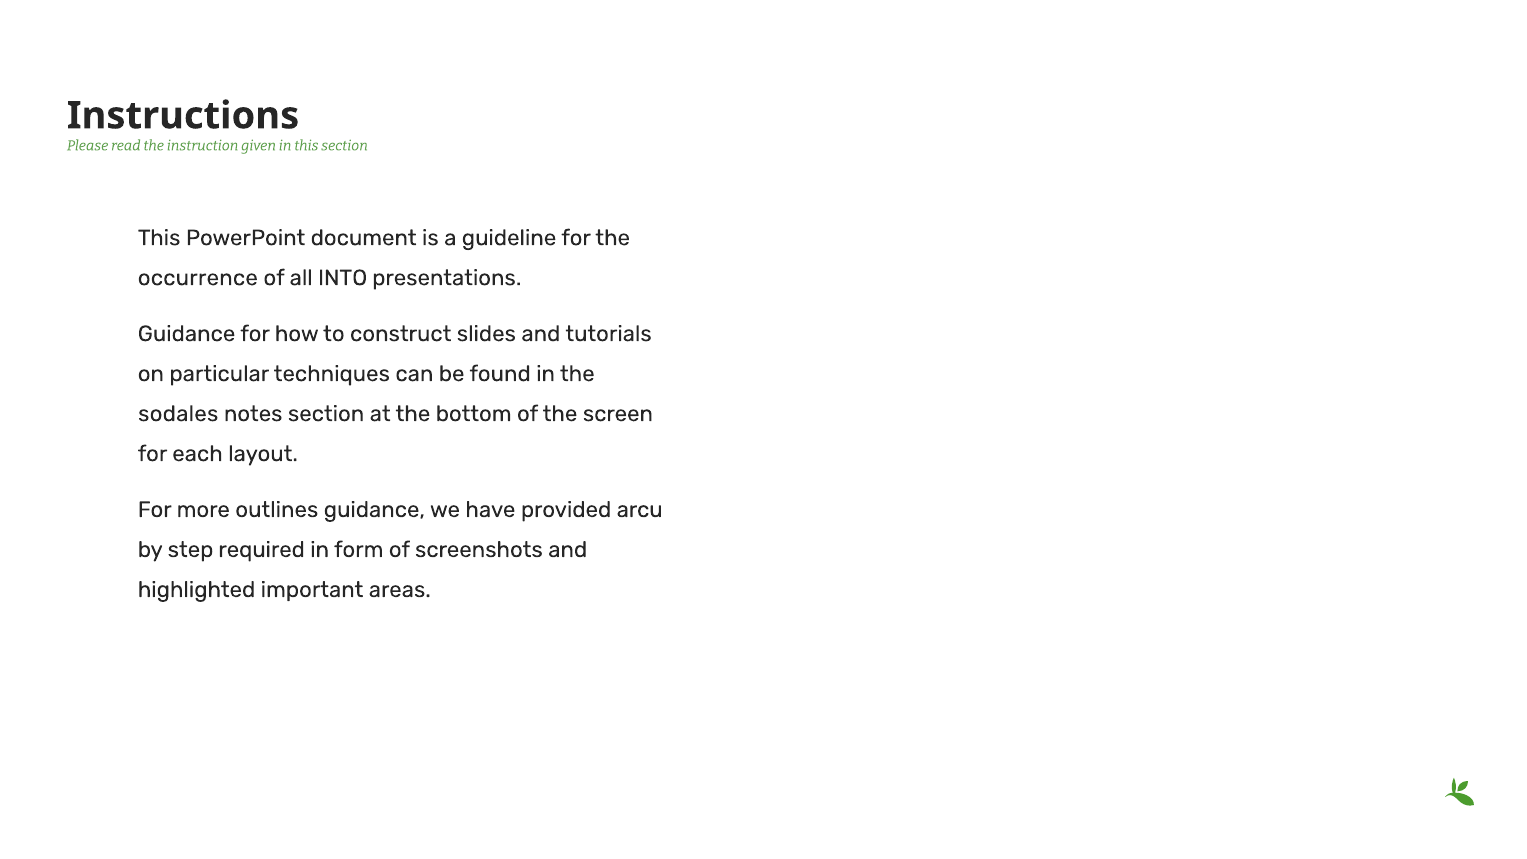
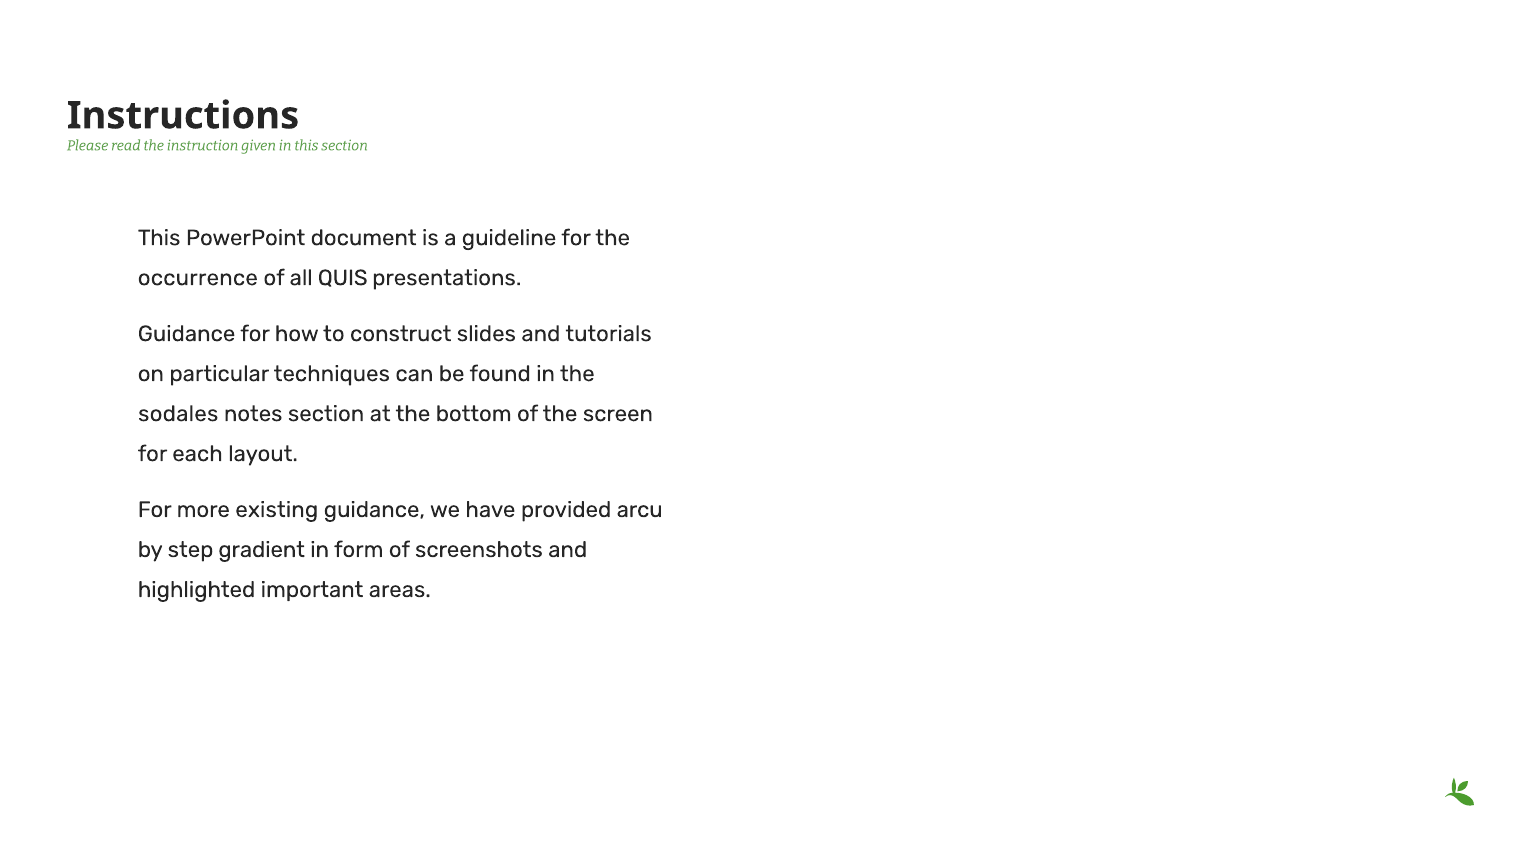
INTO: INTO -> QUIS (343, 278)
outlines: outlines -> existing (277, 510)
required: required -> gradient (262, 550)
